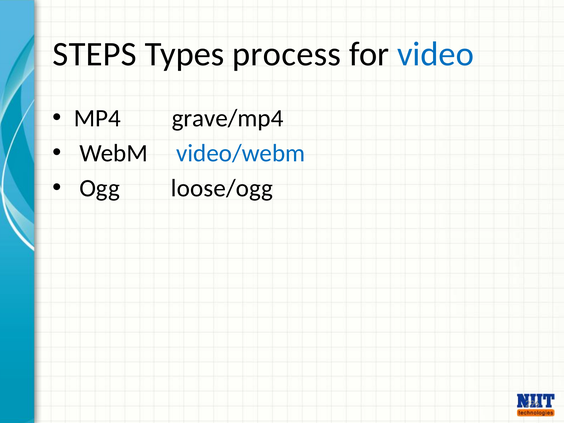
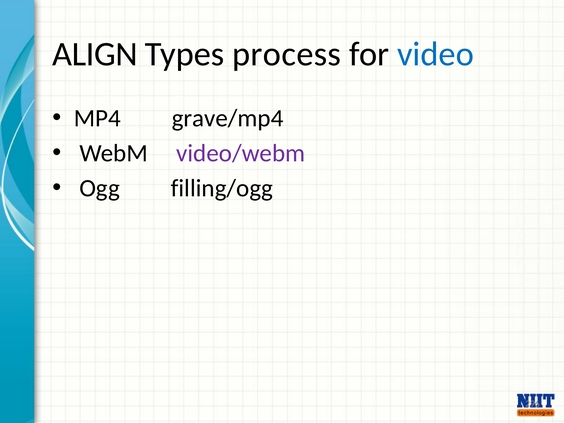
STEPS: STEPS -> ALIGN (95, 54)
video/webm colour: blue -> purple (241, 153)
loose/ogg: loose/ogg -> filling/ogg (222, 188)
